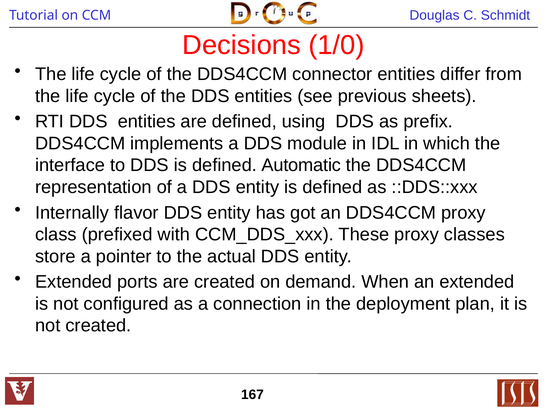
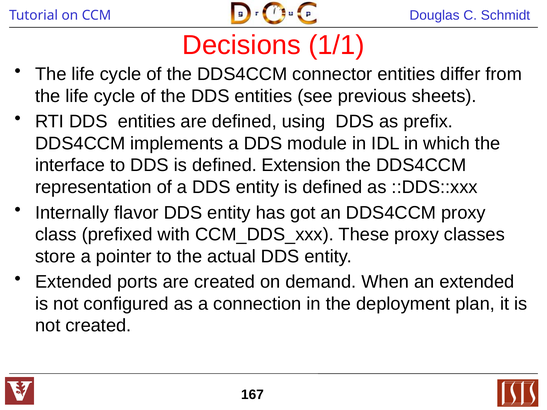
1/0: 1/0 -> 1/1 (336, 45)
Automatic: Automatic -> Extension (301, 165)
